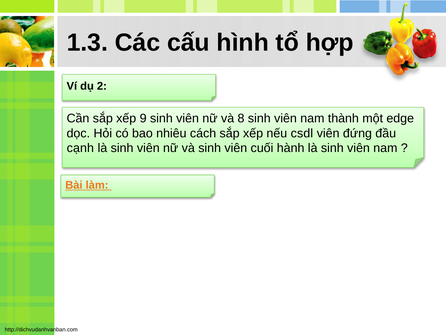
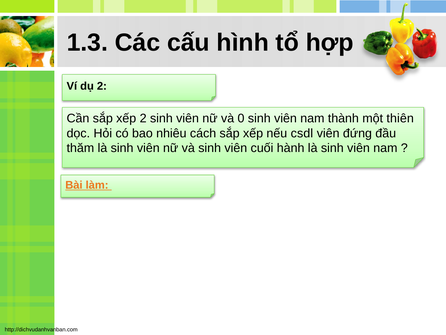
xếp 9: 9 -> 2 (143, 118)
8: 8 -> 0 (241, 118)
edge: edge -> thiên (400, 118)
cạnh: cạnh -> thăm (80, 148)
